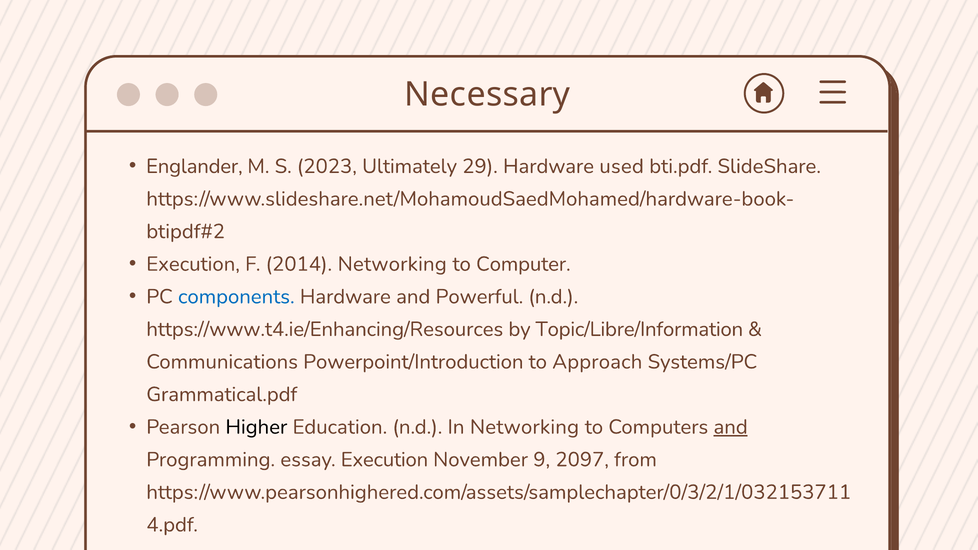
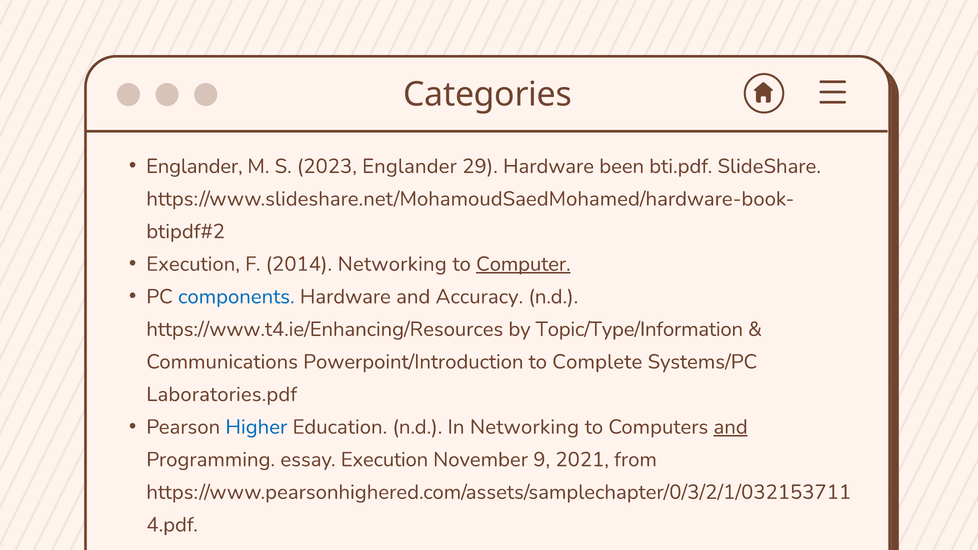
Necessary: Necessary -> Categories (488, 95)
2023 Ultimately: Ultimately -> Englander (410, 166)
used: used -> been (622, 166)
Computer underline: none -> present (523, 264)
Powerful: Powerful -> Accuracy (479, 297)
Topic/Libre/Information: Topic/Libre/Information -> Topic/Type/Information (639, 329)
Approach: Approach -> Complete (597, 362)
Grammatical.pdf: Grammatical.pdf -> Laboratories.pdf (222, 394)
Higher colour: black -> blue (256, 427)
2097: 2097 -> 2021 (582, 460)
